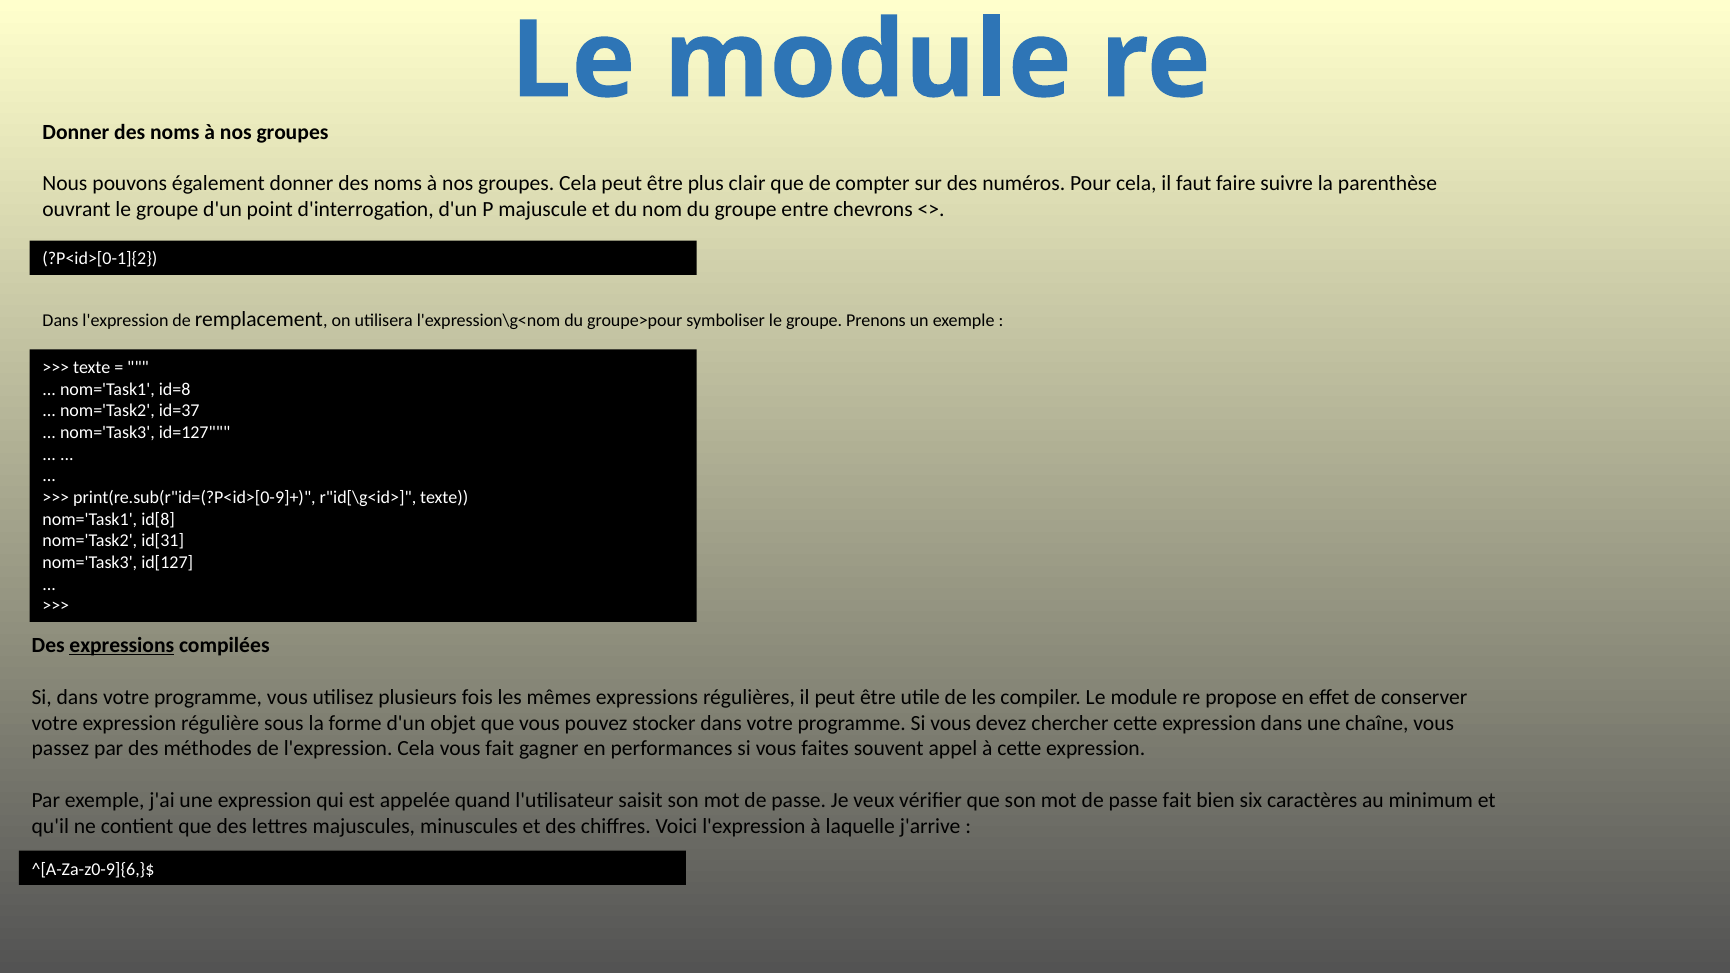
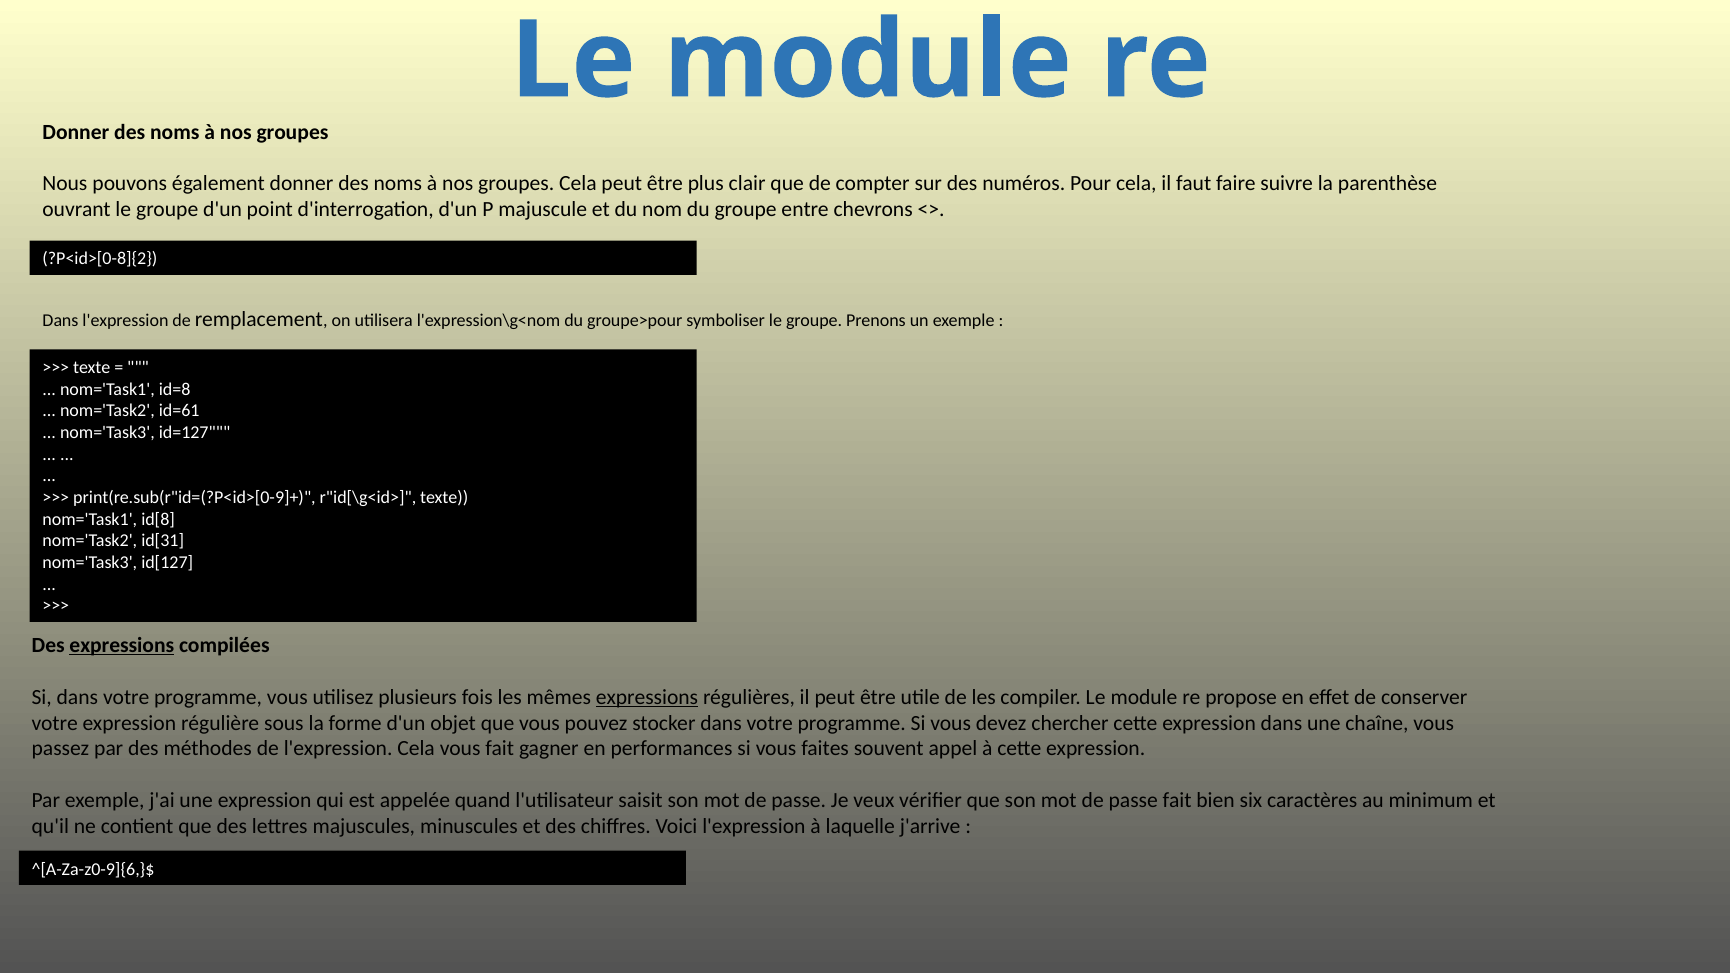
?P<id>[0-1]{2: ?P<id>[0-1]{2 -> ?P<id>[0-8]{2 (100, 259)
id=37: id=37 -> id=61 (179, 411)
expressions underline: none -> present (647, 697)
